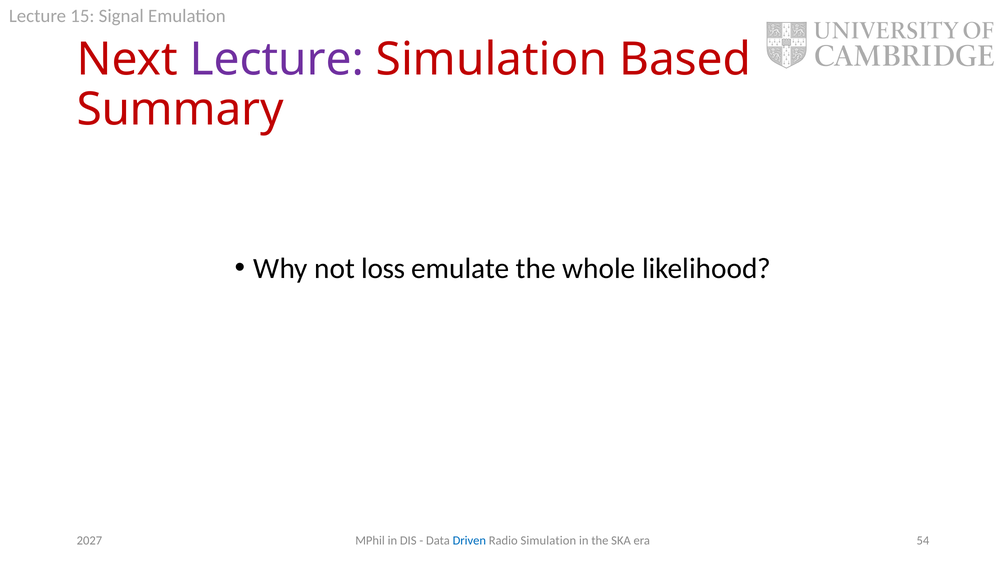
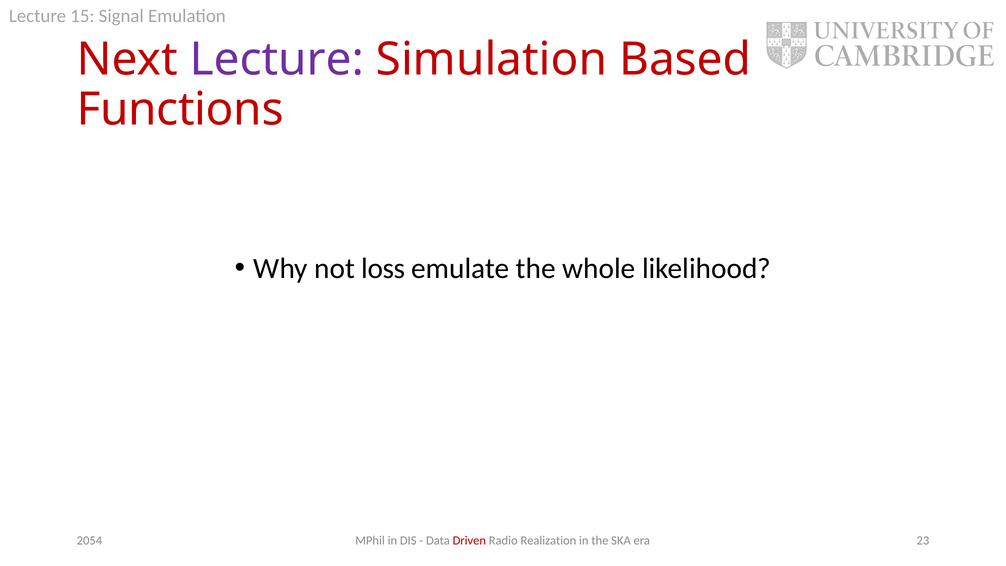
Summary: Summary -> Functions (180, 109)
Driven colour: blue -> red (469, 540)
Radio Simulation: Simulation -> Realization (548, 540)
54: 54 -> 23 (923, 540)
2027: 2027 -> 2054 (89, 540)
